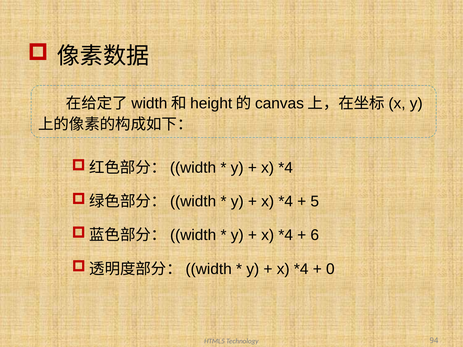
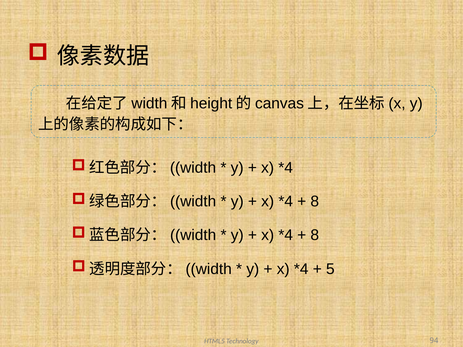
5: 5 -> 8 (315, 202)
6: 6 -> 8 (315, 235)
0: 0 -> 5 (330, 269)
